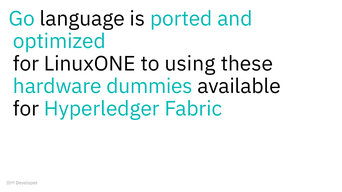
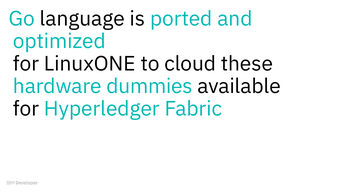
using: using -> cloud (190, 64)
